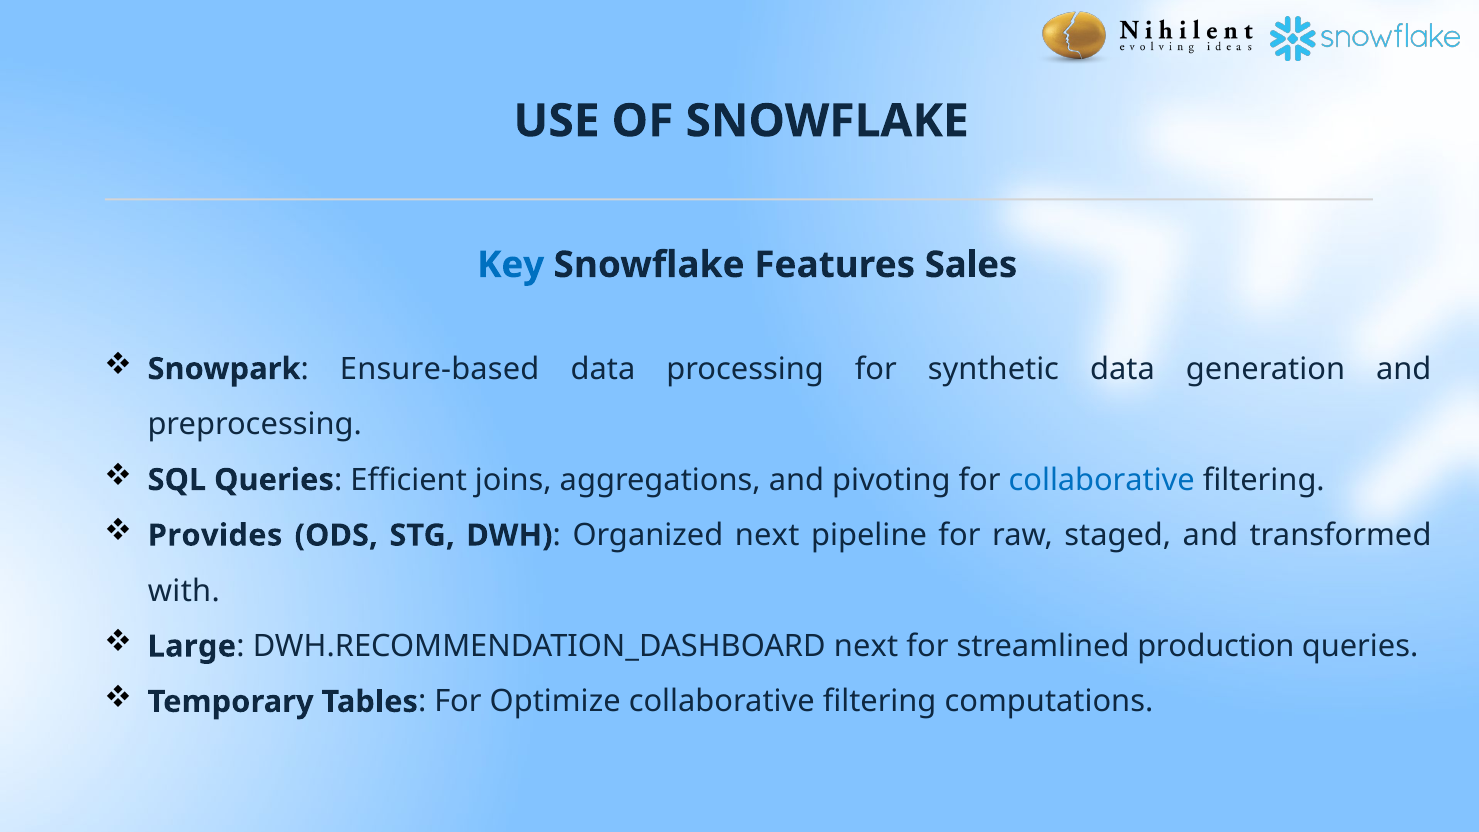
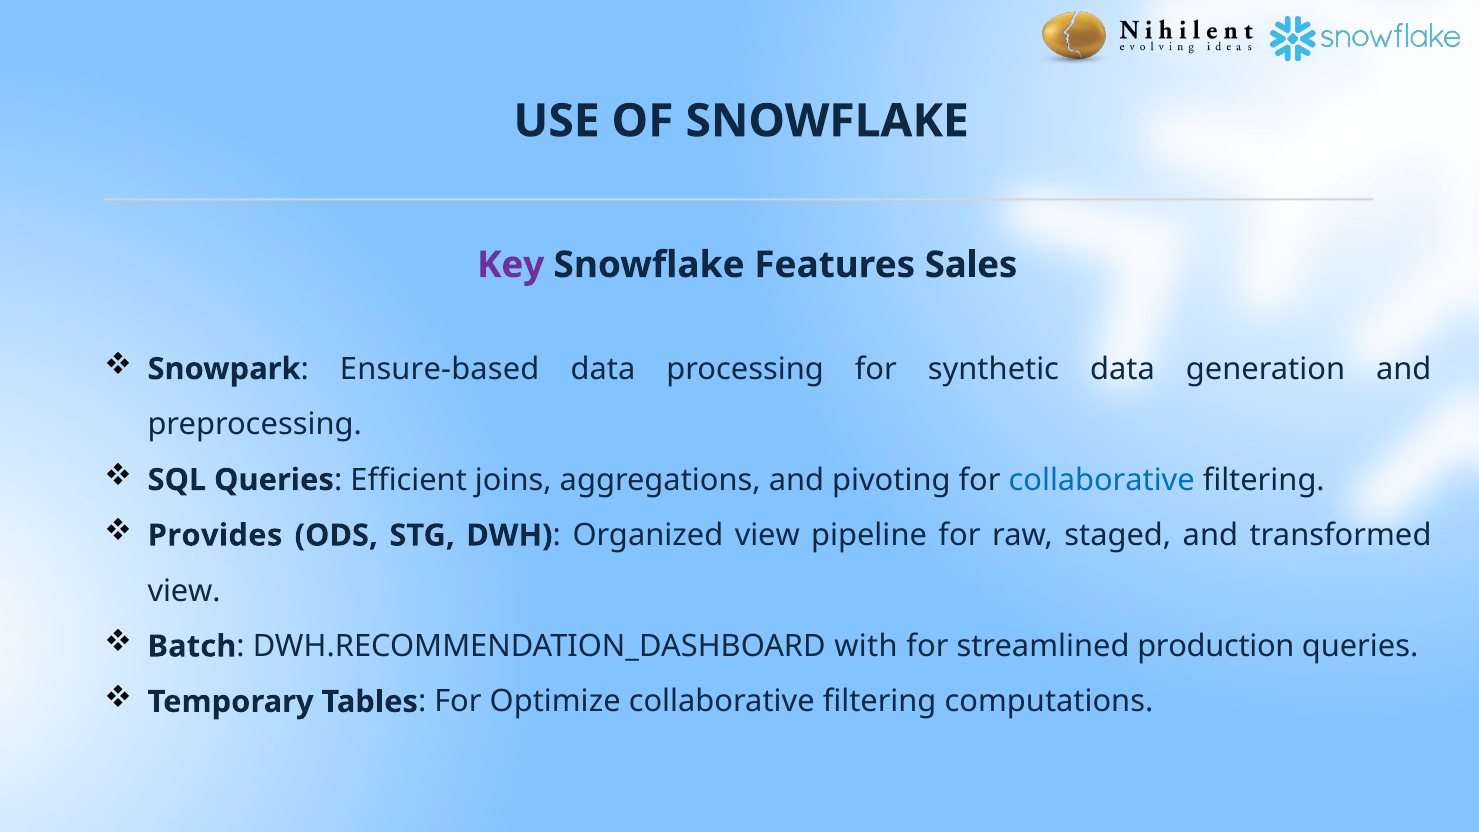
Key colour: blue -> purple (511, 265)
Organized next: next -> view (767, 535)
with: with -> view (184, 591)
Large: Large -> Batch (192, 646)
DWH.RECOMMENDATION_DASHBOARD next: next -> with (866, 646)
